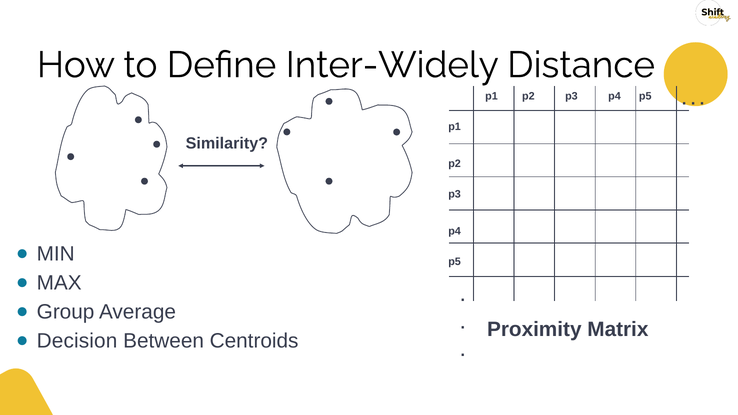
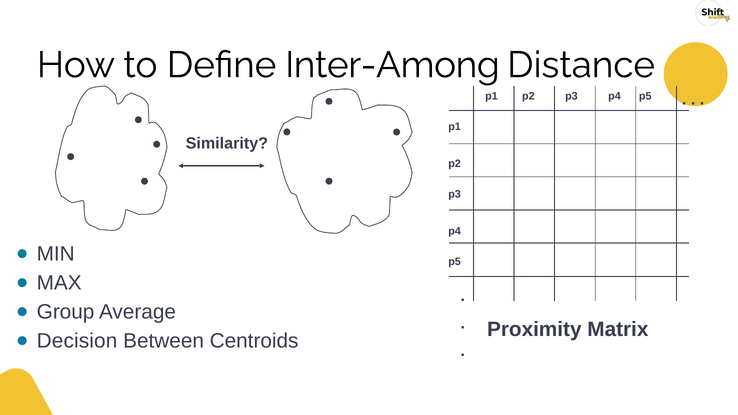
Inter-Widely: Inter-Widely -> Inter-Among (392, 65)
